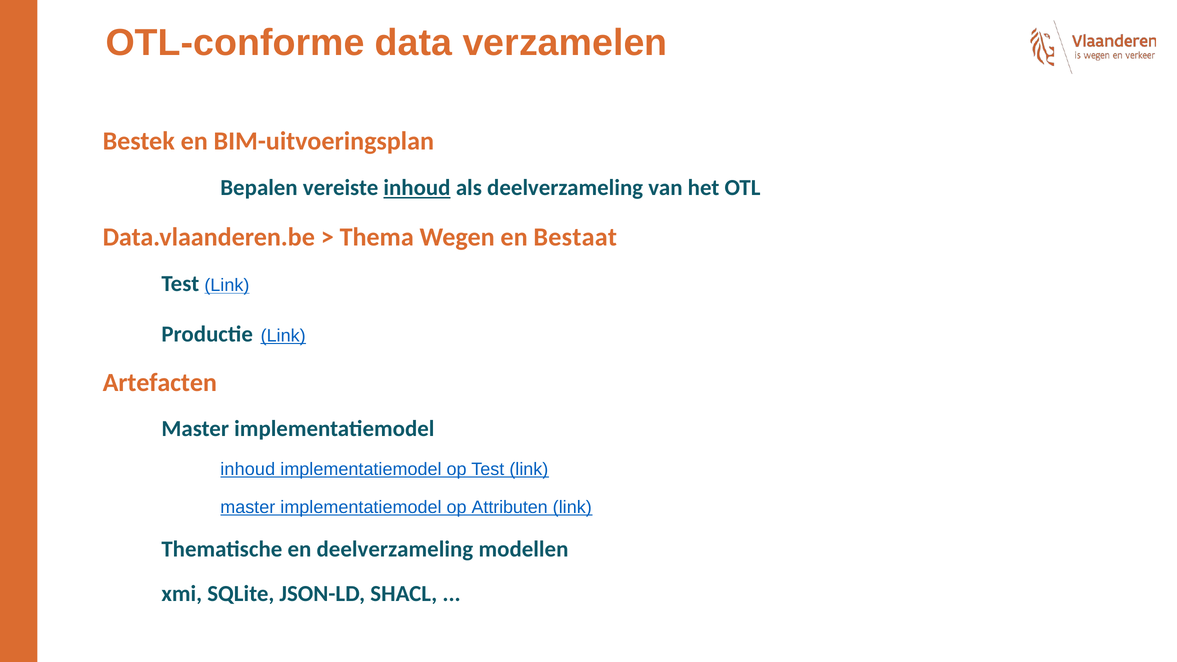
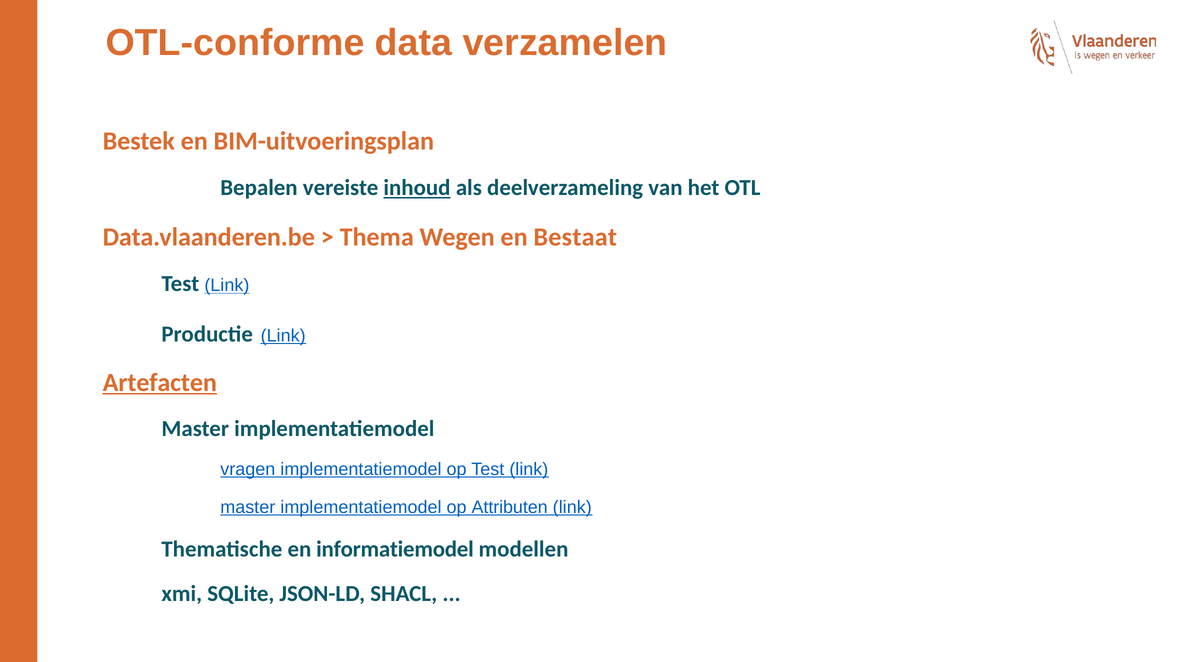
Artefacten underline: none -> present (160, 383)
inhoud: inhoud -> vragen (248, 469)
en deelverzameling: deelverzameling -> informatiemodel (395, 549)
